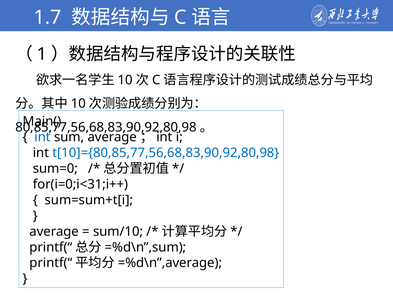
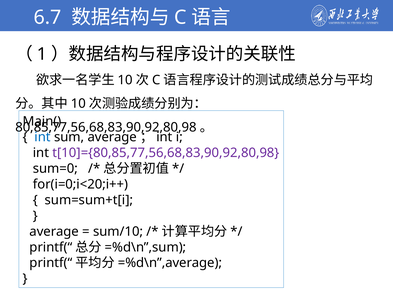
1.7: 1.7 -> 6.7 (48, 17)
t[10]={80,85,77,56,68,83,90,92,80,98 colour: blue -> purple (166, 153)
for(i=0;i<31;i++: for(i=0;i<31;i++ -> for(i=0;i<20;i++ (80, 184)
